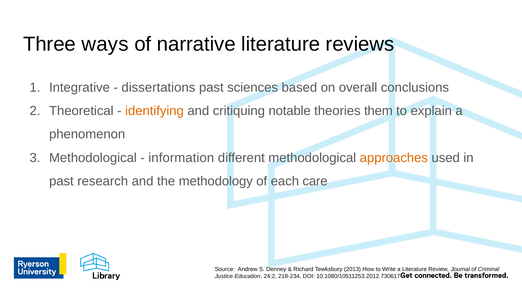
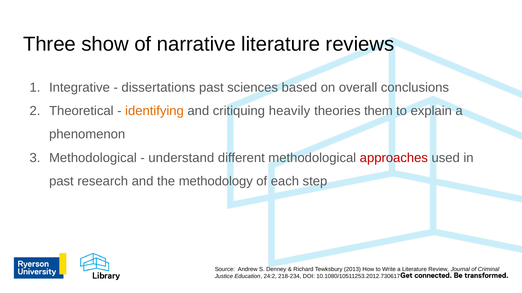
ways: ways -> show (105, 44)
notable: notable -> heavily (290, 111)
information: information -> understand (181, 158)
approaches colour: orange -> red (394, 158)
care: care -> step (315, 182)
